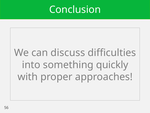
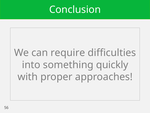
discuss: discuss -> require (68, 53)
